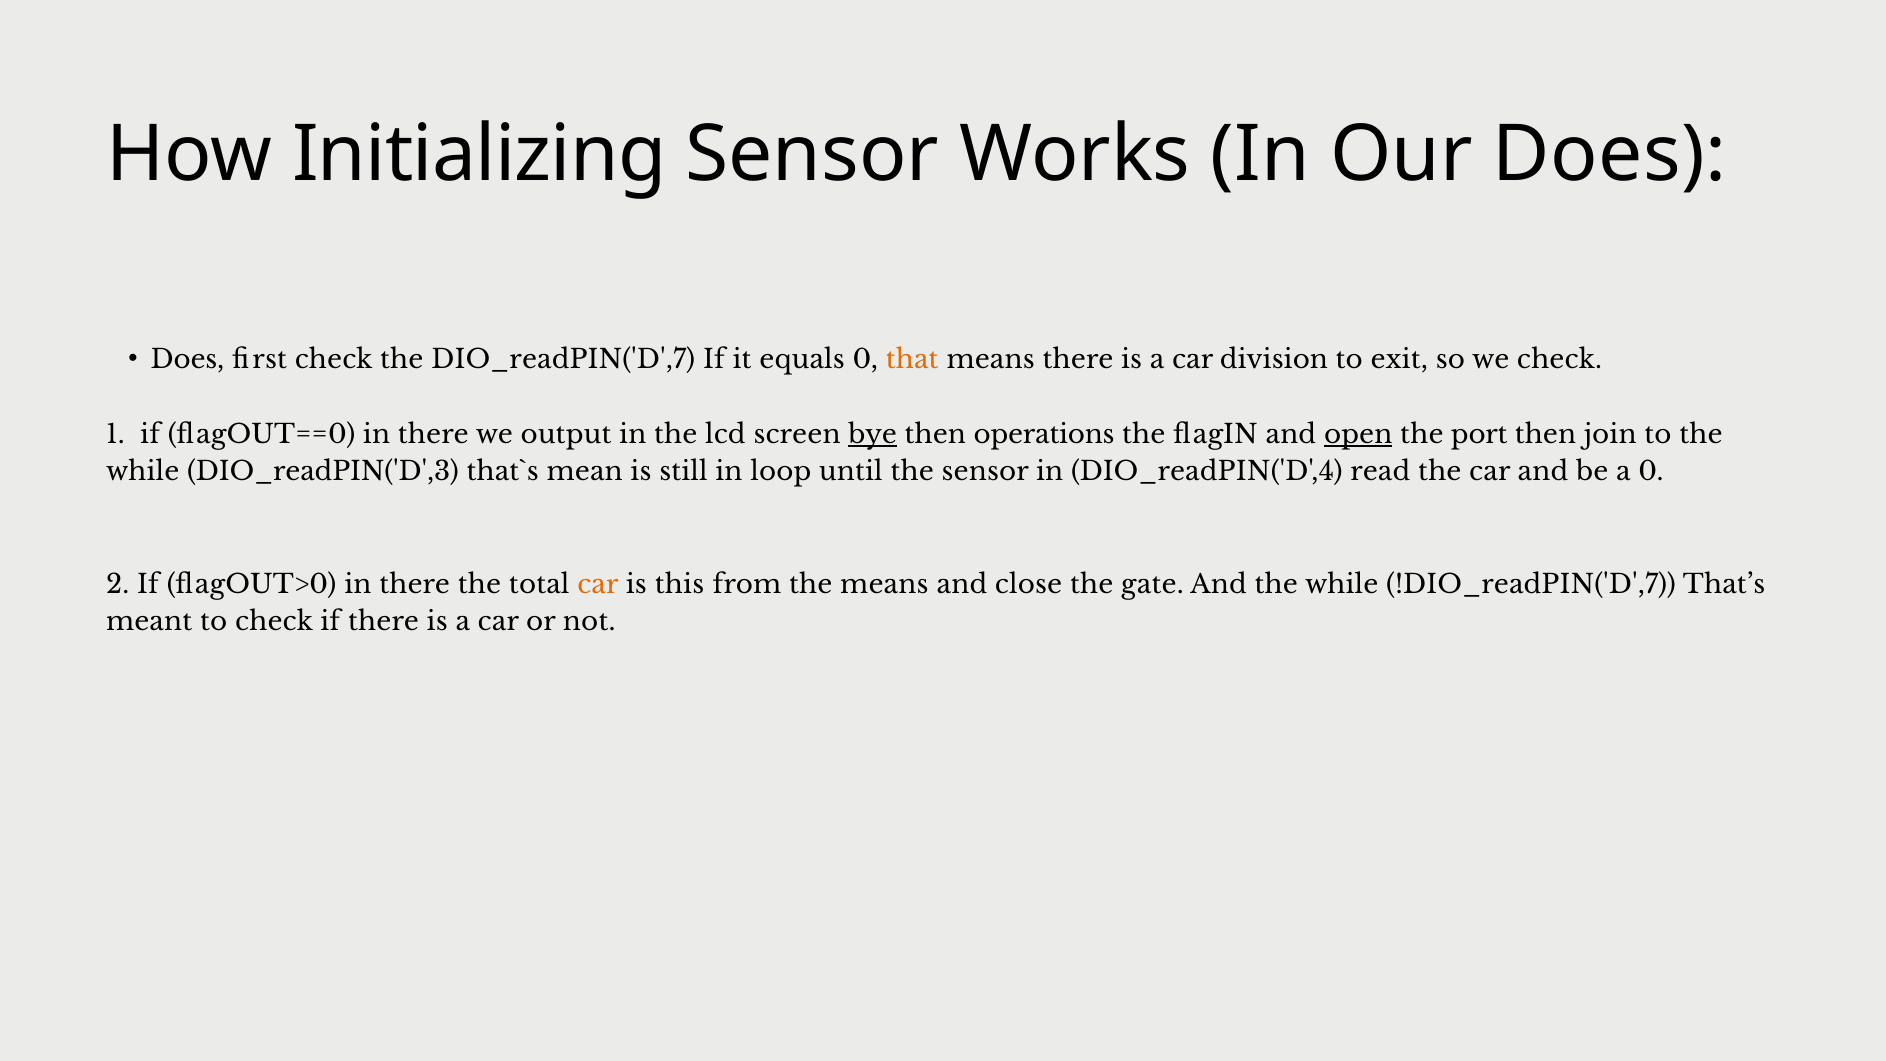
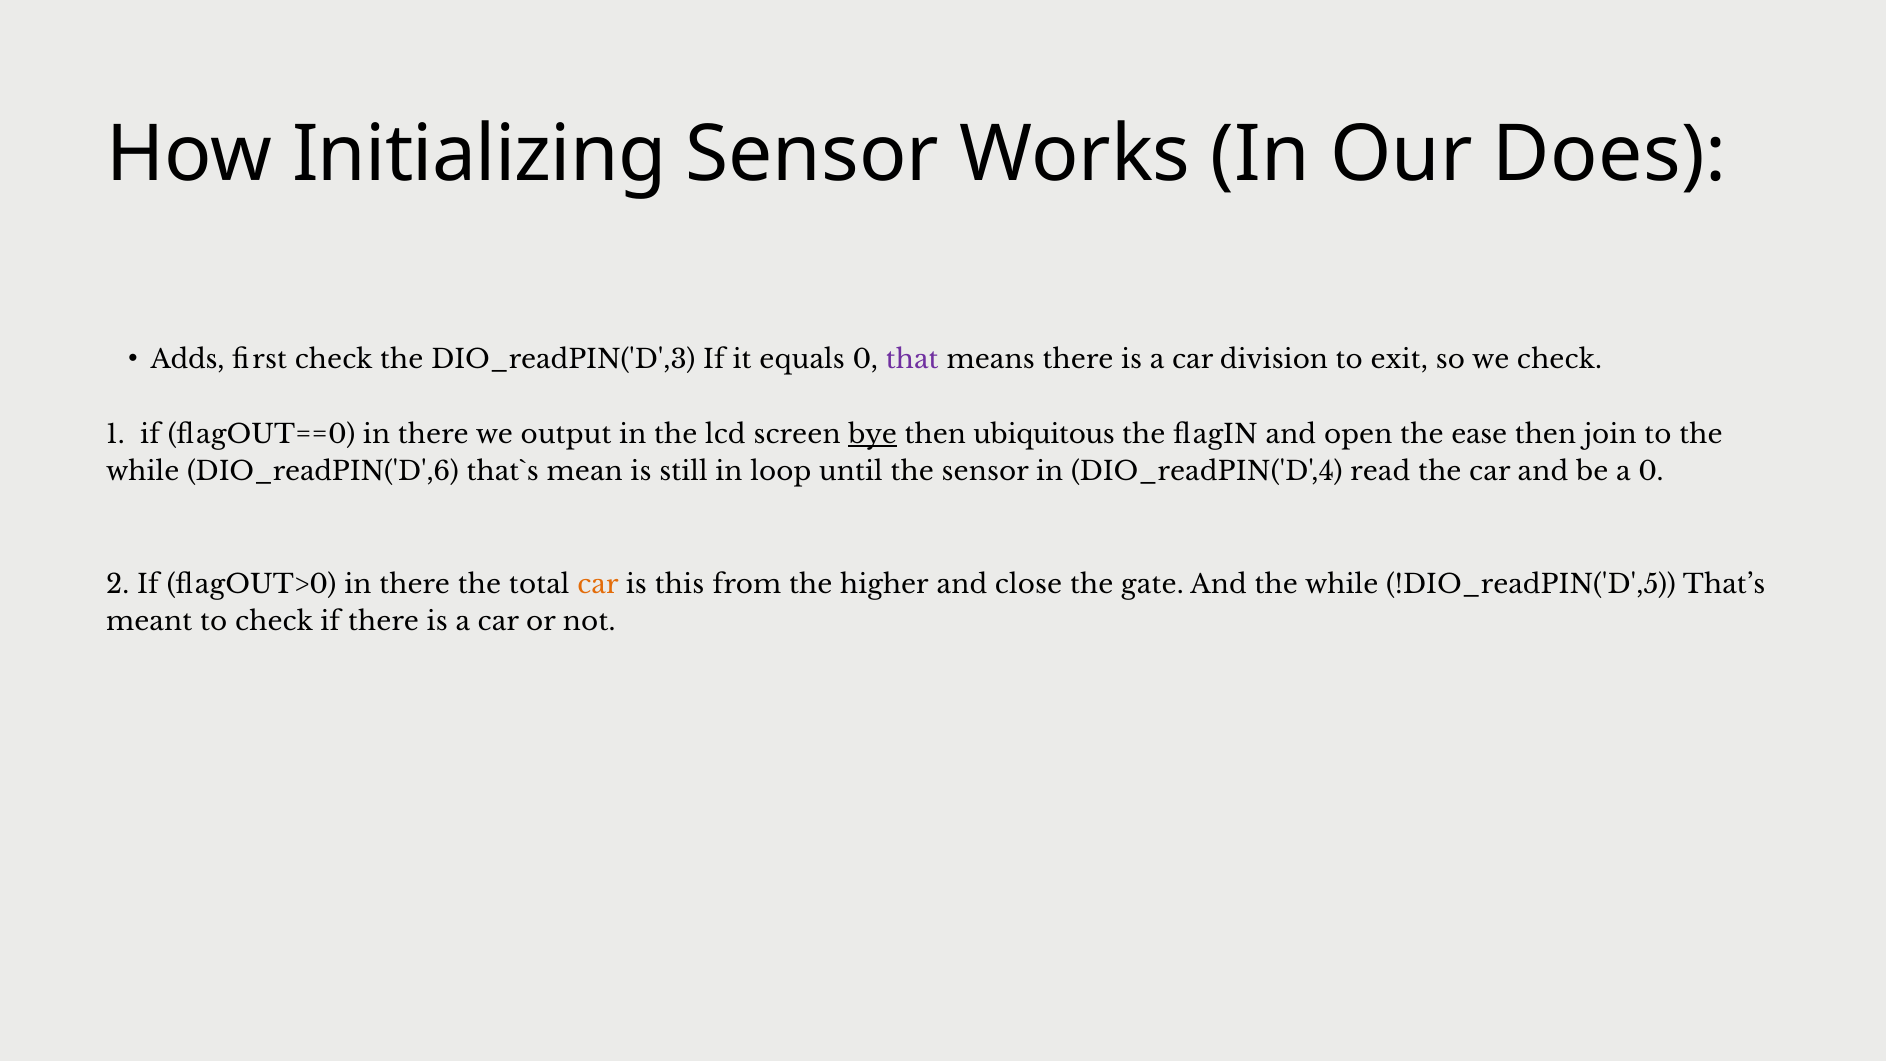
Does: Does -> Adds (188, 360)
DIO_readPIN('D',7: DIO_readPIN('D',7 -> DIO_readPIN('D',3 (563, 360)
that colour: orange -> purple (912, 360)
operations: operations -> ubiquitous (1044, 434)
open underline: present -> none (1358, 434)
port: port -> ease (1479, 434)
DIO_readPIN('D',3: DIO_readPIN('D',3 -> DIO_readPIN('D',6 (323, 472)
the means: means -> higher (884, 584)
!DIO_readPIN('D',7: !DIO_readPIN('D',7 -> !DIO_readPIN('D',5 (1531, 584)
